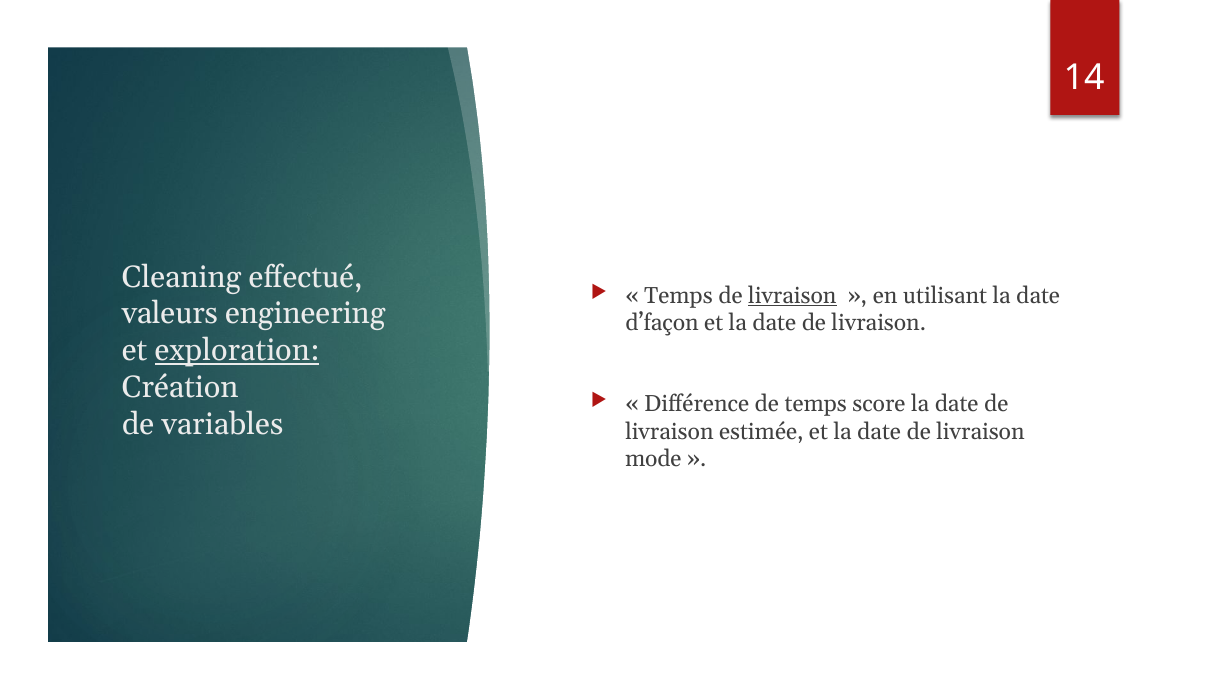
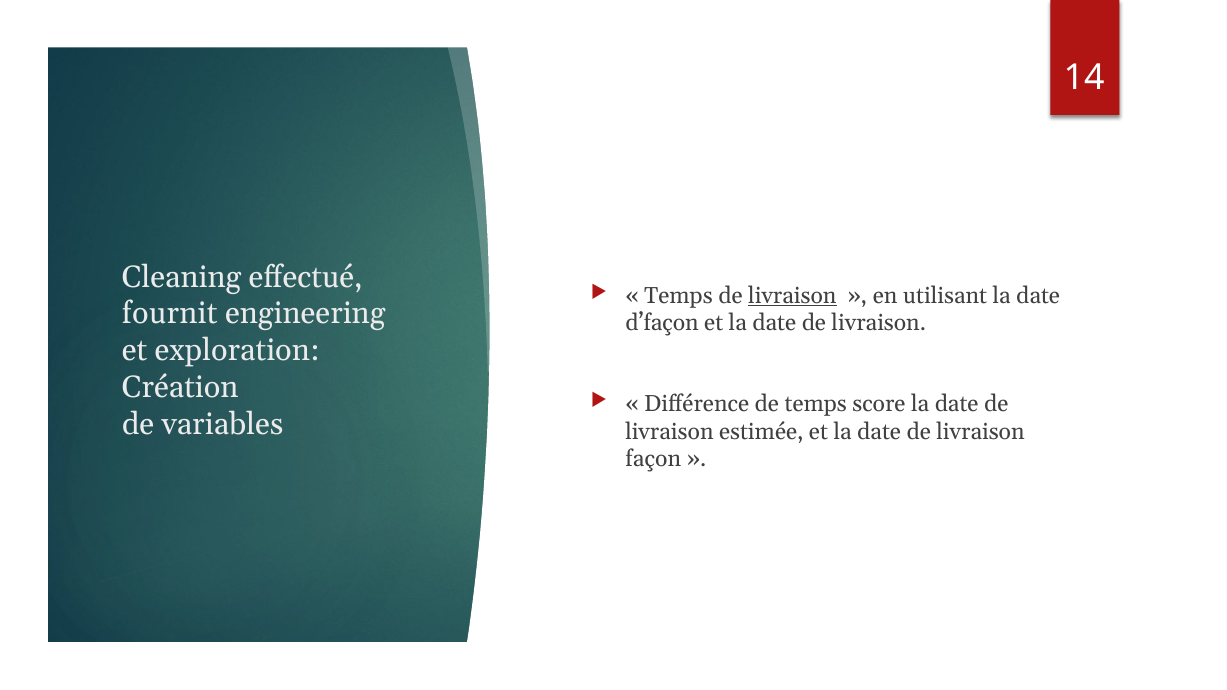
valeurs: valeurs -> fournit (170, 314)
exploration underline: present -> none (237, 351)
mode: mode -> façon (653, 459)
